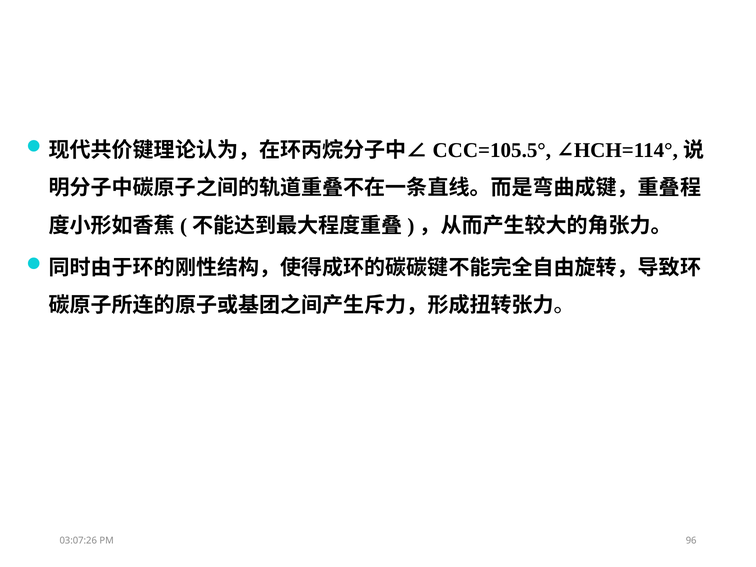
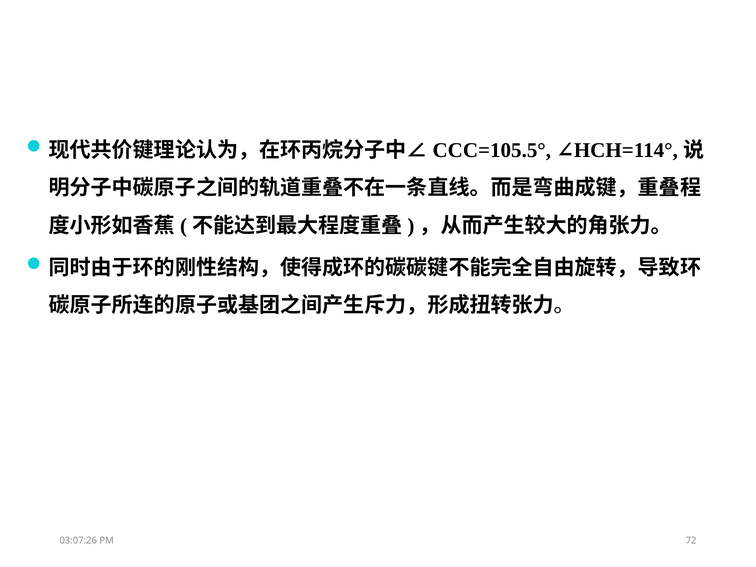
96: 96 -> 72 (691, 541)
